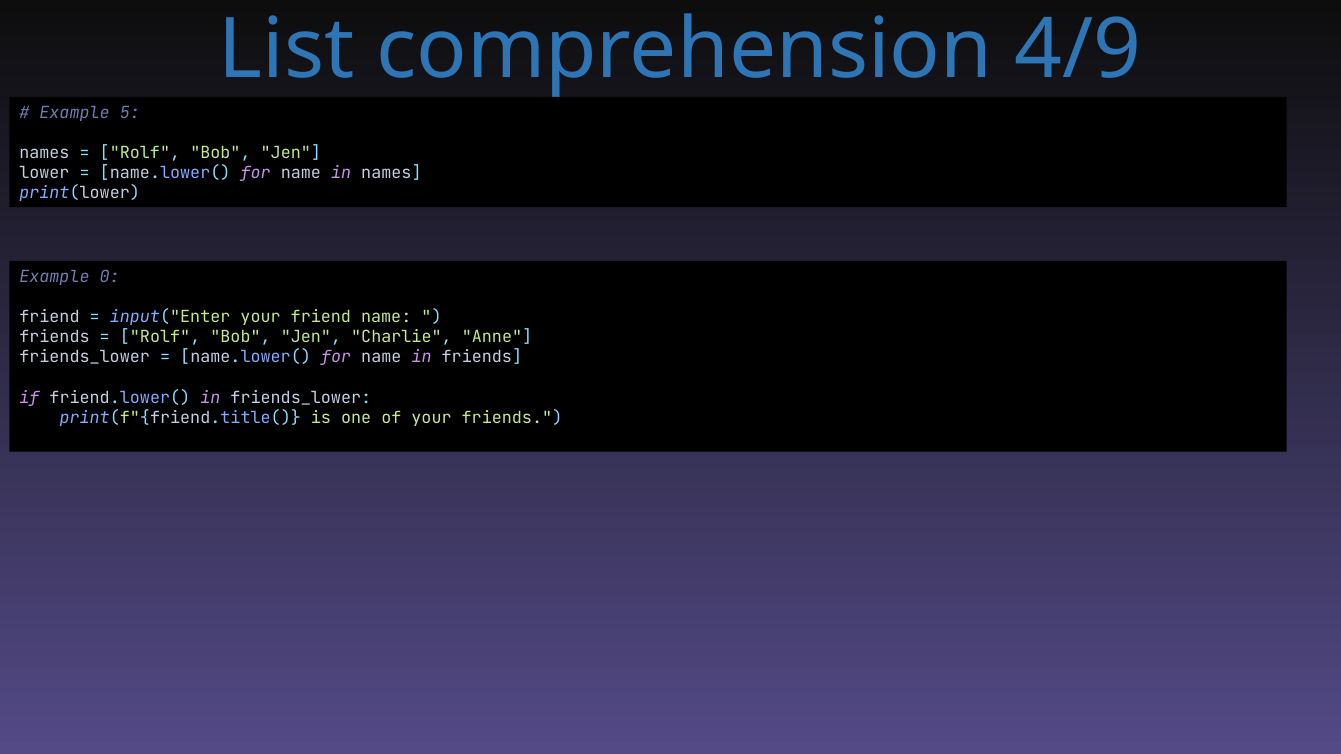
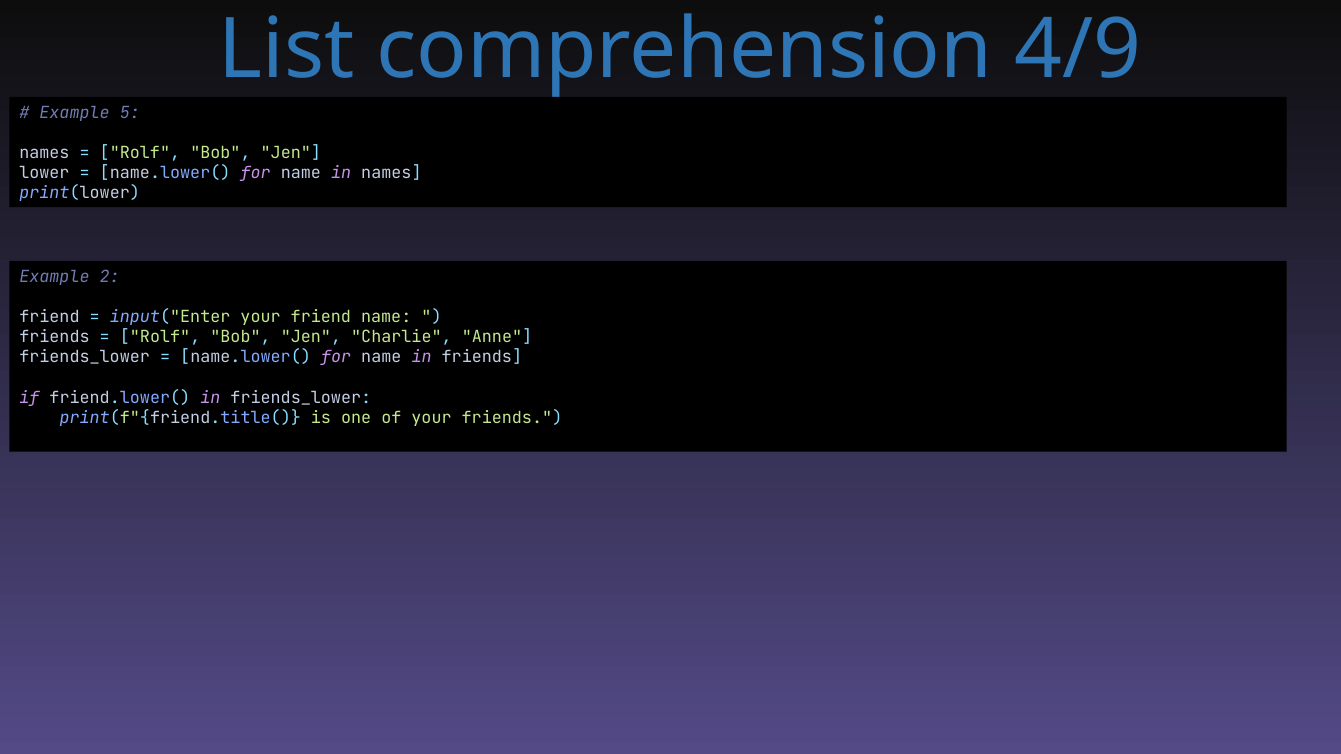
0: 0 -> 2 (110, 277)
